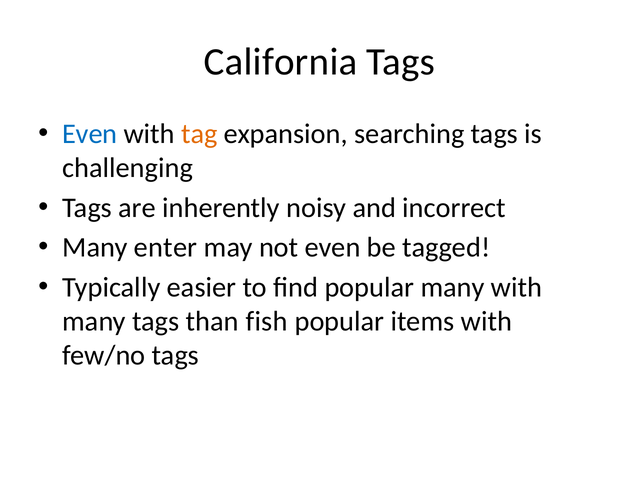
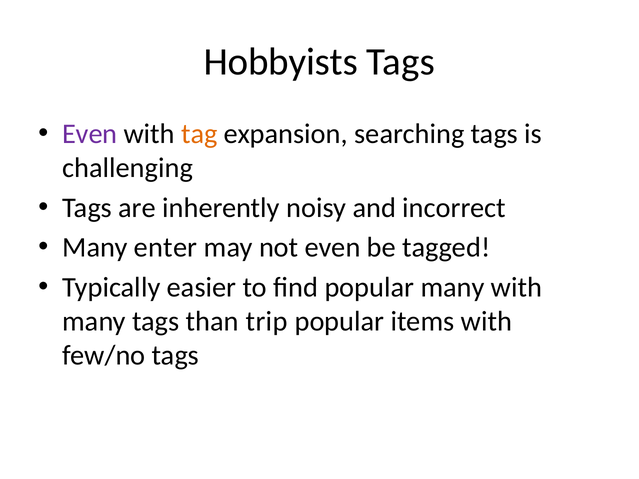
California: California -> Hobbyists (281, 62)
Even colour: blue -> purple (90, 134)
fish: fish -> trip (267, 322)
